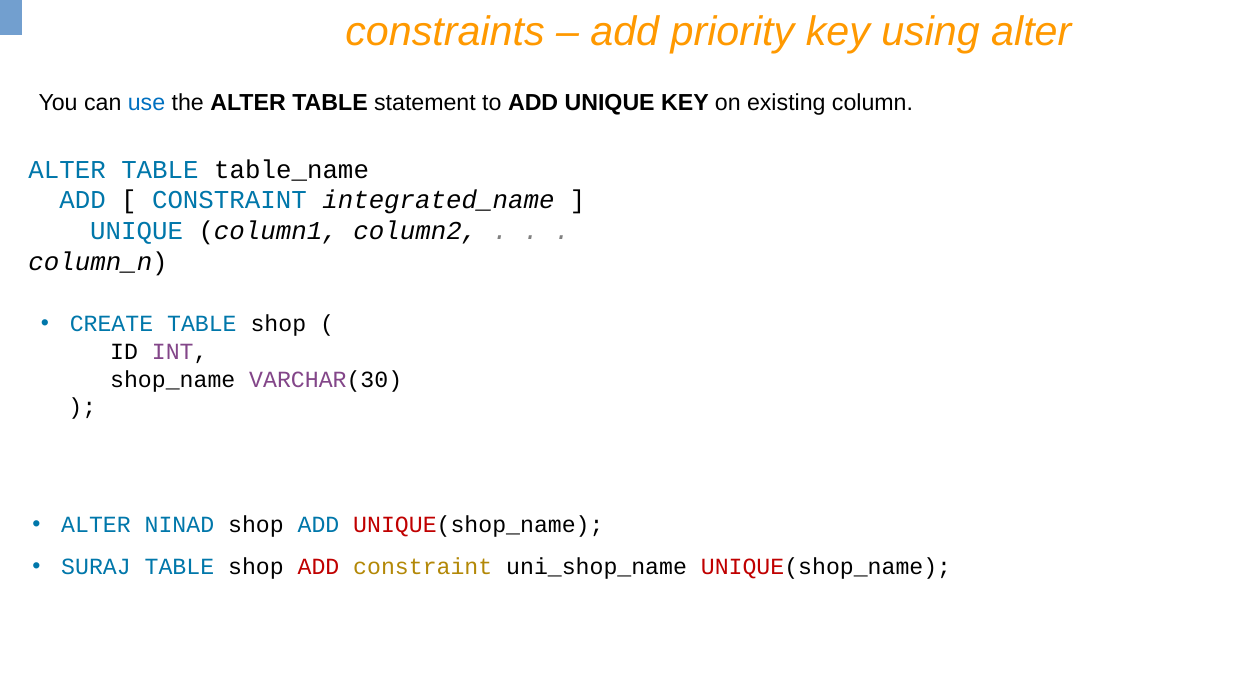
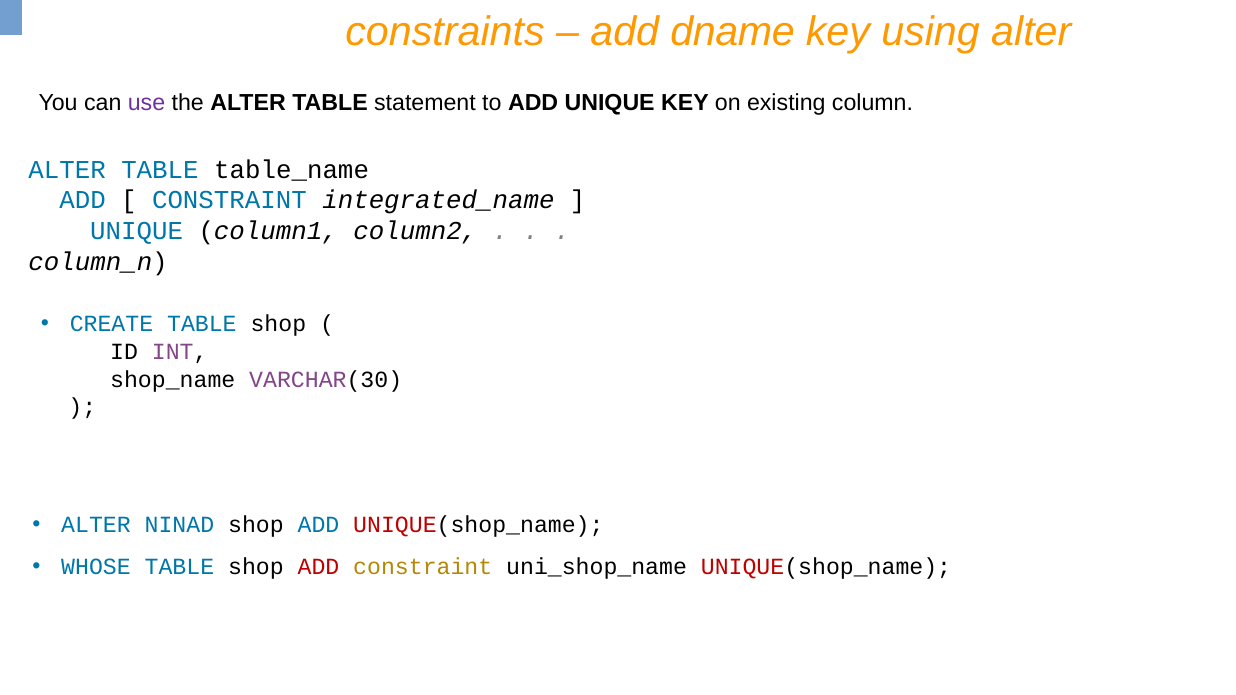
priority: priority -> dname (733, 32)
use colour: blue -> purple (147, 103)
SURAJ: SURAJ -> WHOSE (96, 567)
